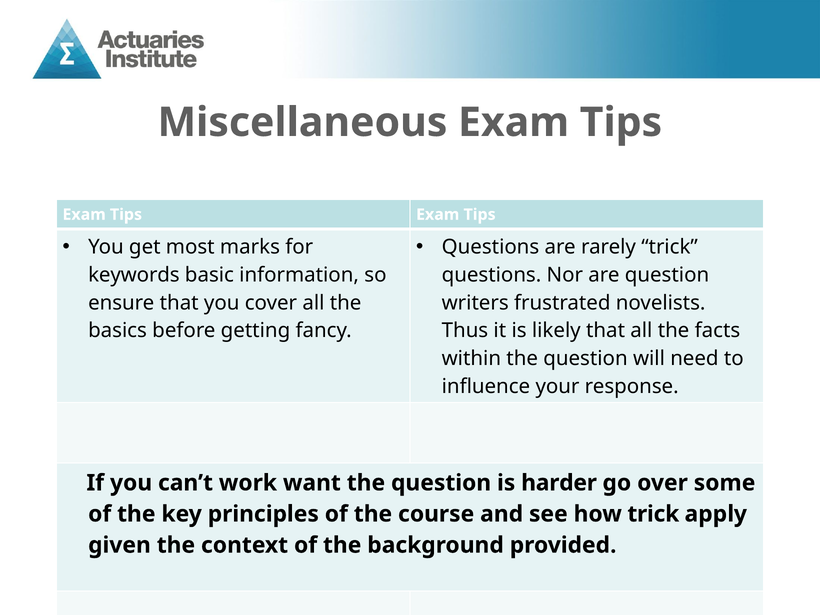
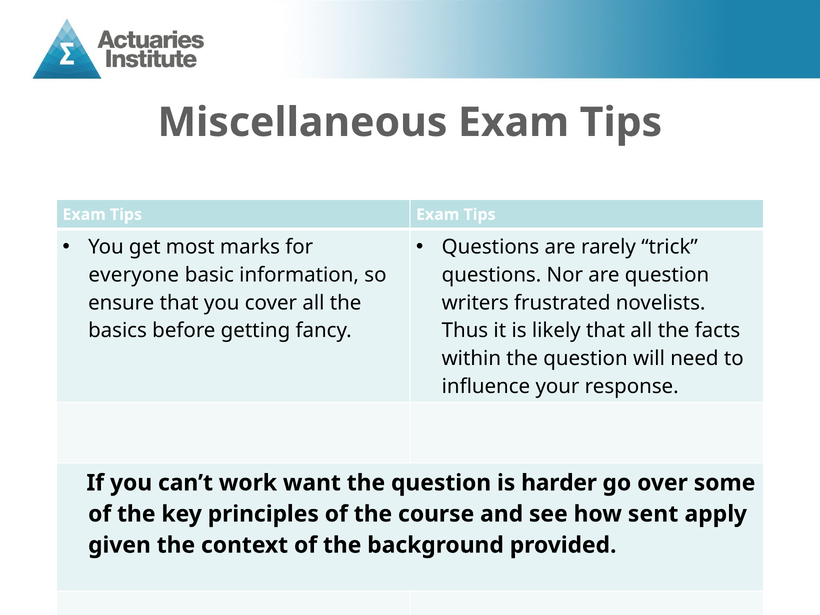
keywords: keywords -> everyone (134, 275)
how trick: trick -> sent (653, 514)
